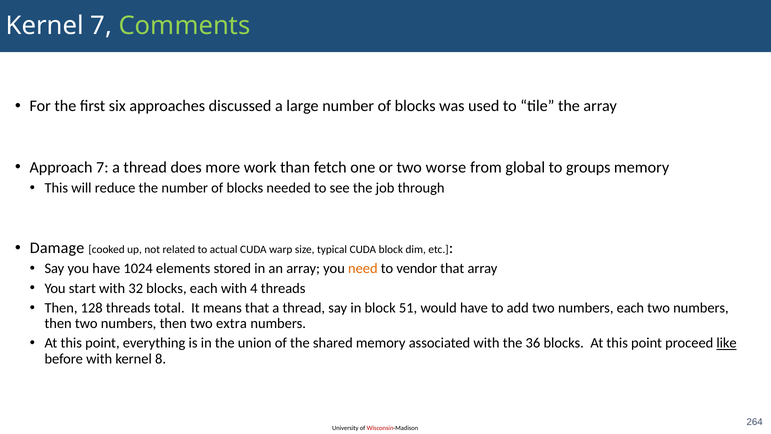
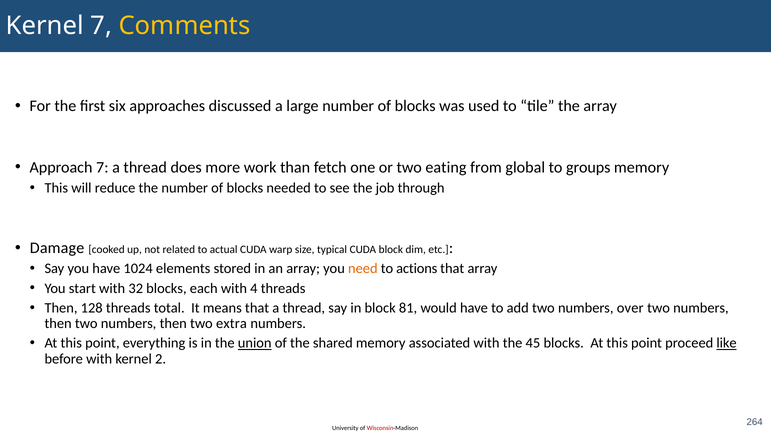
Comments colour: light green -> yellow (185, 26)
worse: worse -> eating (446, 167)
vendor: vendor -> actions (417, 268)
51: 51 -> 81 (408, 308)
numbers each: each -> over (630, 308)
union underline: none -> present (255, 343)
36: 36 -> 45 (533, 343)
8: 8 -> 2 (161, 358)
